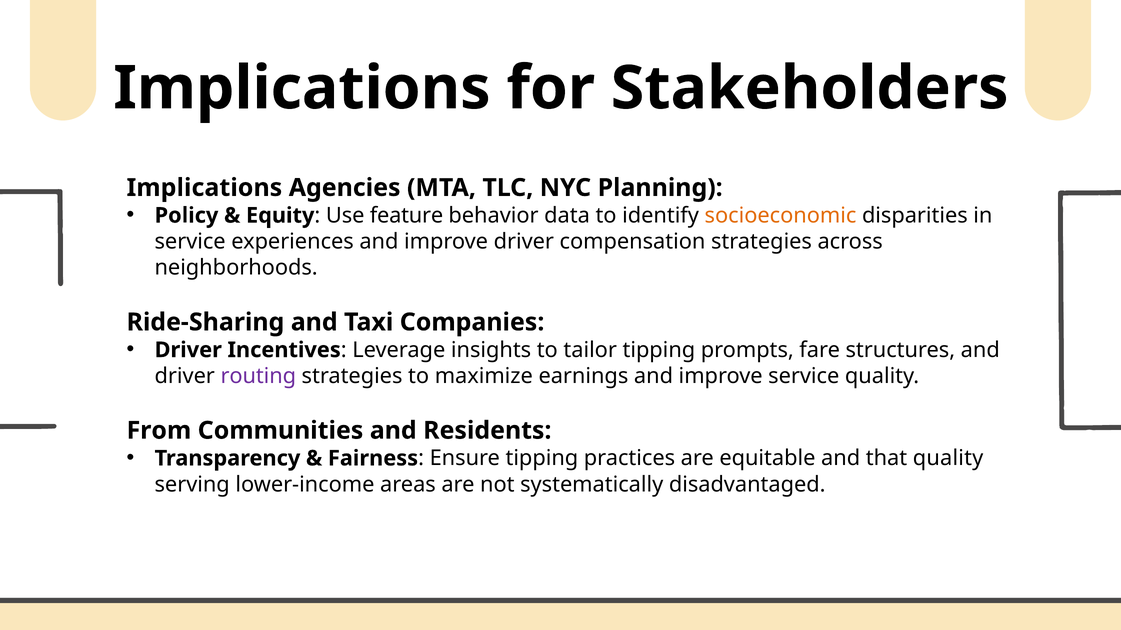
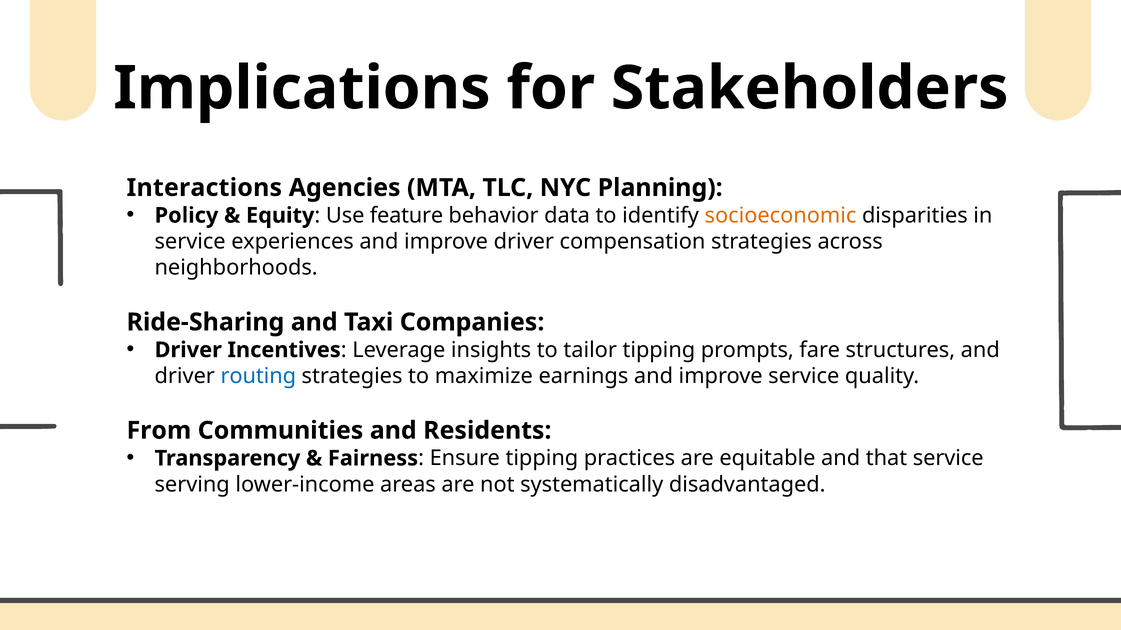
Implications: Implications -> Interactions (204, 188)
routing colour: purple -> blue (258, 376)
that quality: quality -> service (948, 459)
